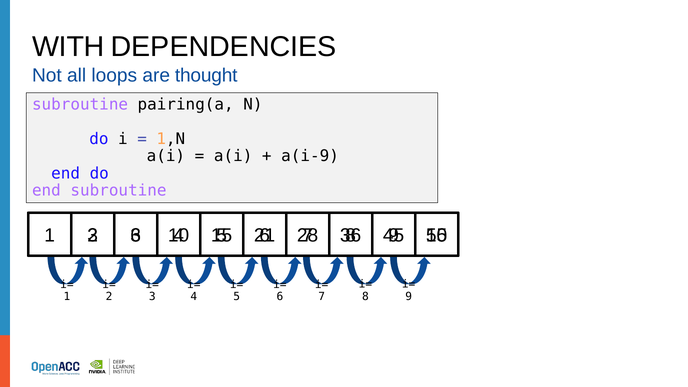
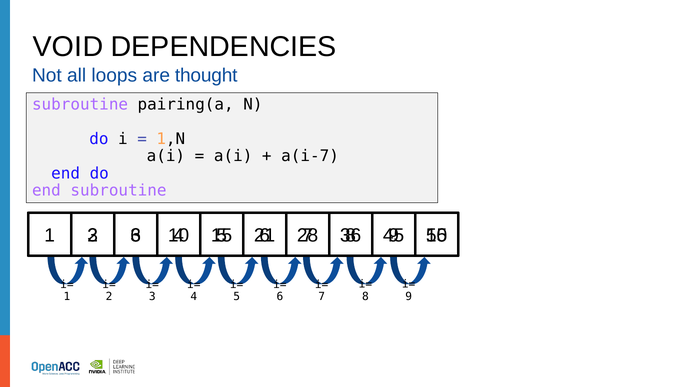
WITH: WITH -> VOID (68, 47)
a(i-9: a(i-9 -> a(i-7 (310, 156)
